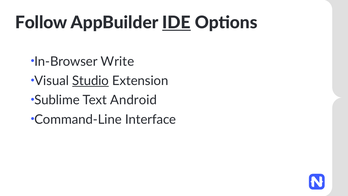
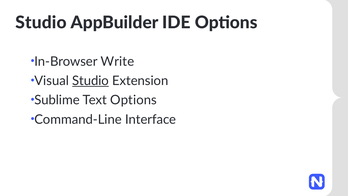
Follow: Follow -> Studio (41, 23)
IDE underline: present -> none (176, 23)
Text Android: Android -> Options (134, 100)
